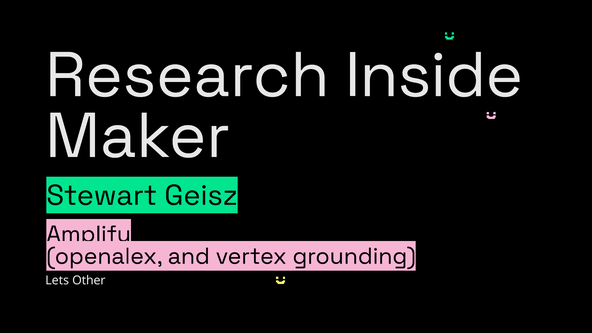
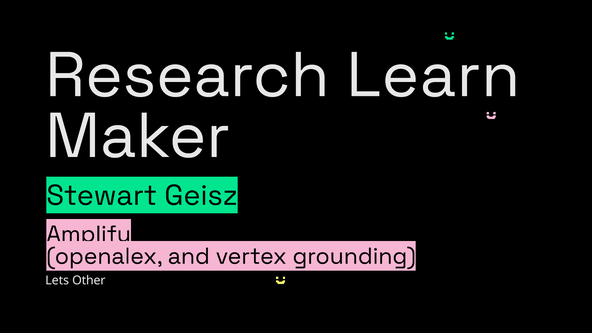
Inside: Inside -> Learn (433, 75)
